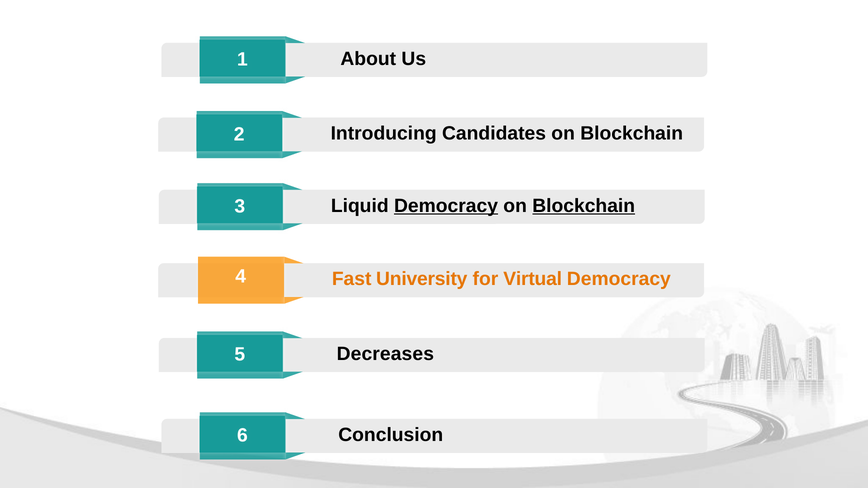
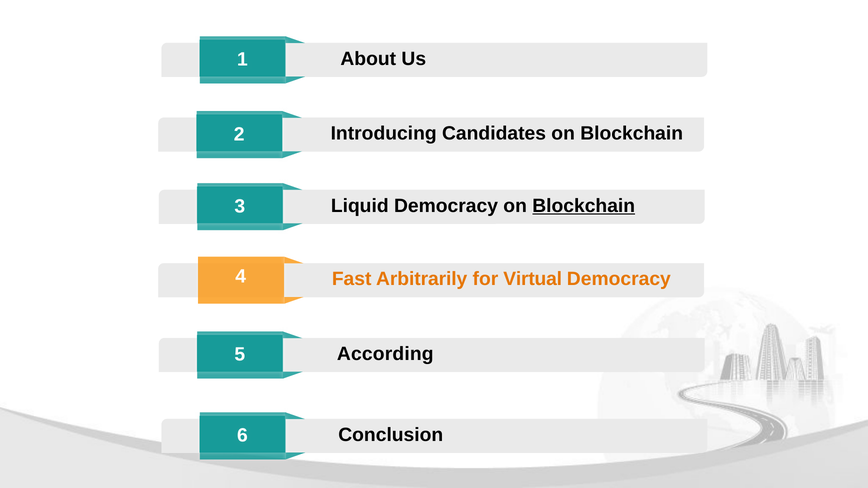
Democracy underline: present -> none (446, 206)
University: University -> Arbitrarily (422, 279)
Decreases: Decreases -> According (385, 354)
